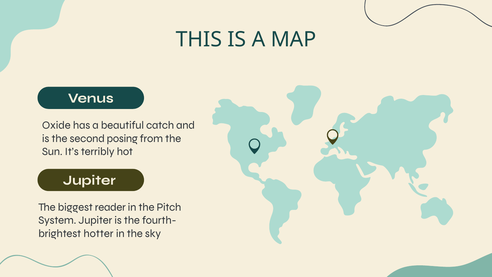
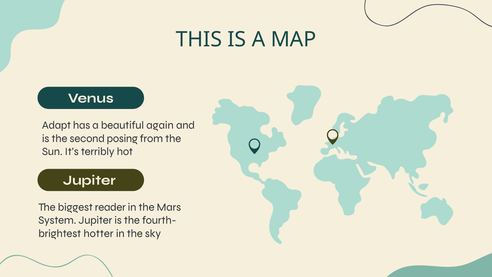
Oxide: Oxide -> Adapt (56, 125)
catch: catch -> again (160, 125)
Pitch: Pitch -> Mars (169, 207)
